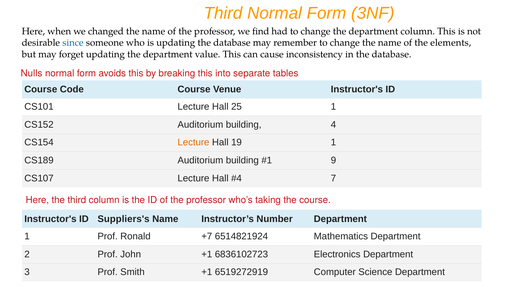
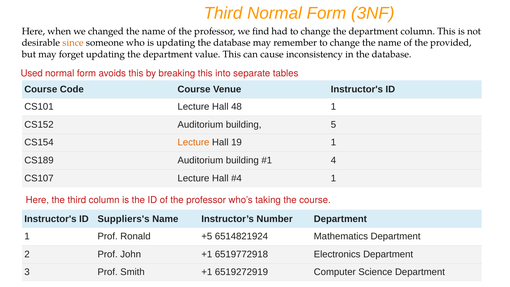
since colour: blue -> orange (73, 43)
elements: elements -> provided (451, 43)
Nulls: Nulls -> Used (32, 73)
25: 25 -> 48 (237, 107)
4: 4 -> 5 (333, 125)
9: 9 -> 4 (333, 160)
7: 7 -> 1 (333, 178)
+7: +7 -> +5 (207, 236)
6836102723: 6836102723 -> 6519772918 (241, 254)
